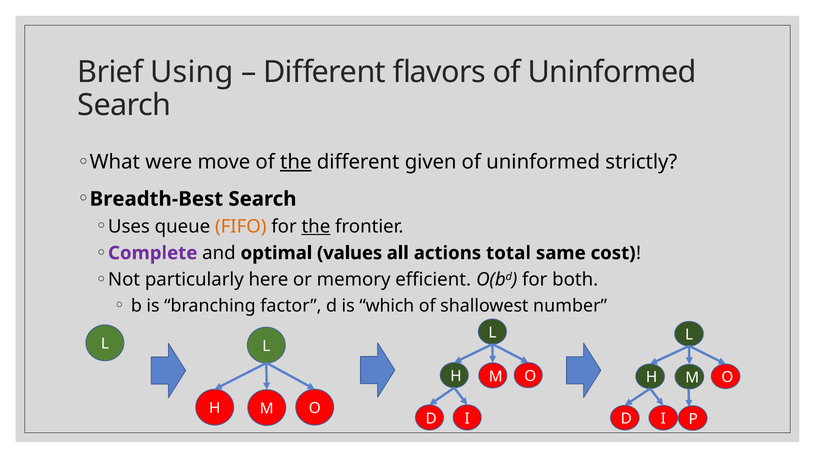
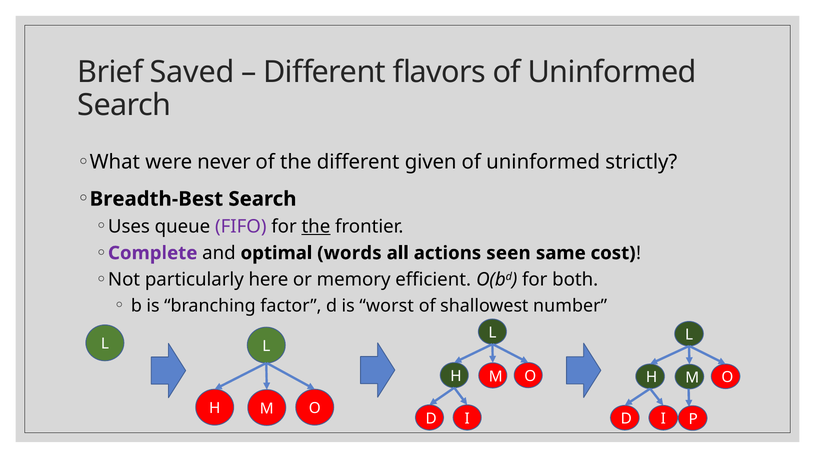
Using: Using -> Saved (192, 72)
move: move -> never (224, 162)
the underline: present -> none (296, 162)
FIFO colour: orange -> purple (241, 227)
values: values -> words (349, 253)
total: total -> seen (508, 253)
which: which -> worst (387, 306)
